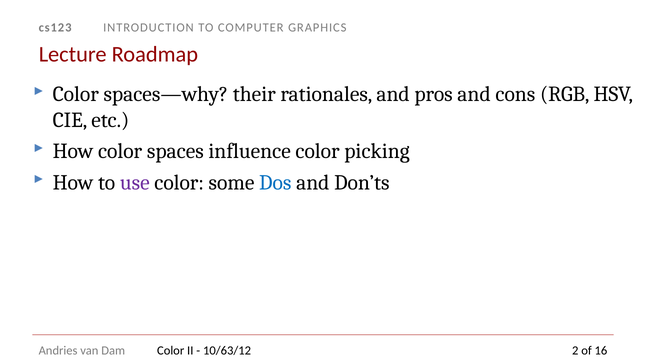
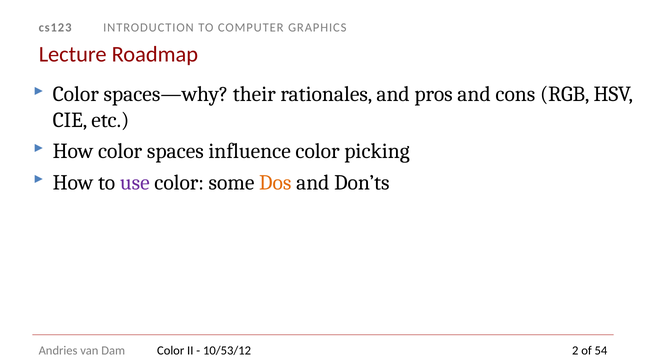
Dos colour: blue -> orange (275, 183)
10/63/12: 10/63/12 -> 10/53/12 (227, 351)
16: 16 -> 54 (601, 351)
